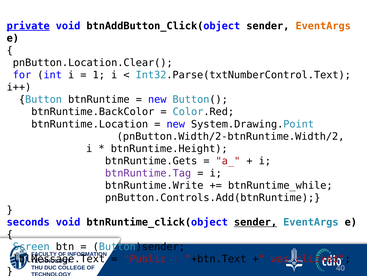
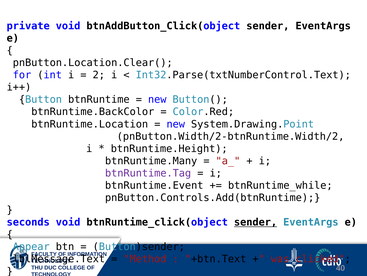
private underline: present -> none (28, 26)
EventArgs colour: orange -> black (323, 26)
1: 1 -> 2 (99, 75)
btnRuntime.Gets: btnRuntime.Gets -> btnRuntime.Many (151, 161)
btnRuntime.Write: btnRuntime.Write -> btnRuntime.Event (154, 185)
Screen: Screen -> Appear (31, 246)
Public: Public -> Method (145, 258)
